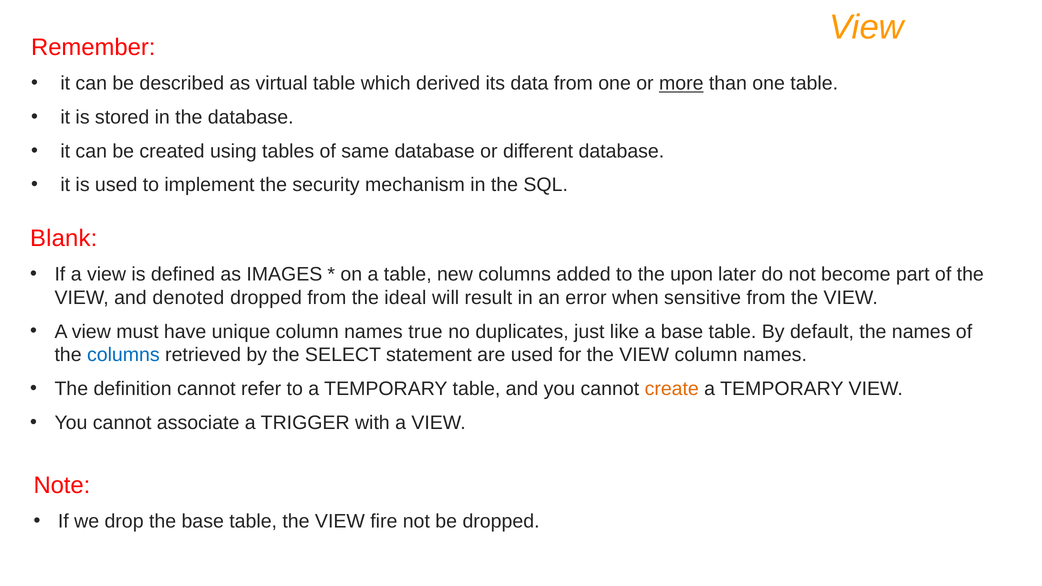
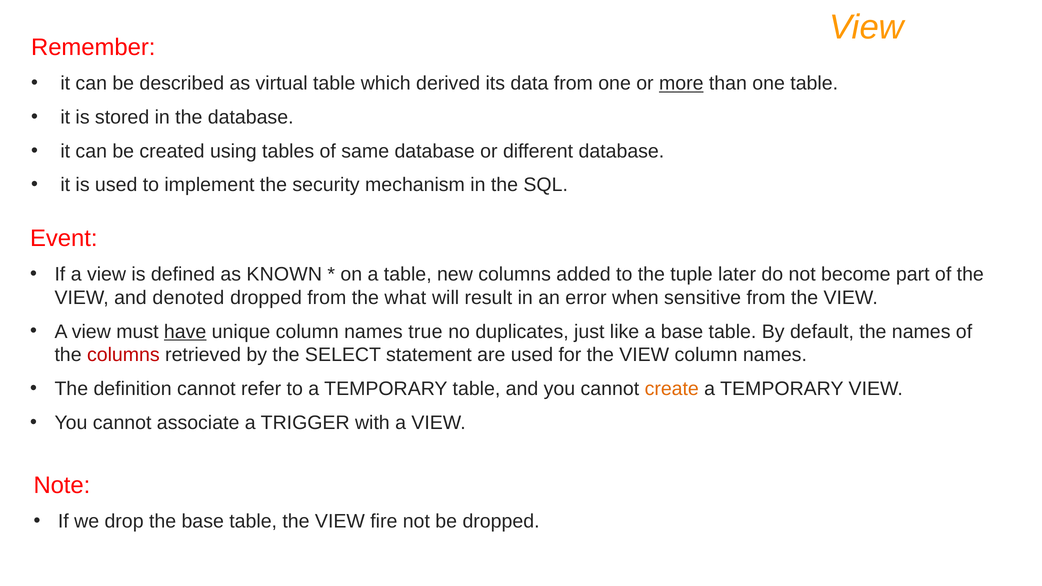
Blank: Blank -> Event (64, 238)
IMAGES: IMAGES -> KNOWN (284, 274)
upon: upon -> tuple (692, 274)
ideal: ideal -> what (405, 298)
have underline: none -> present (185, 332)
columns colour: blue -> red (123, 355)
